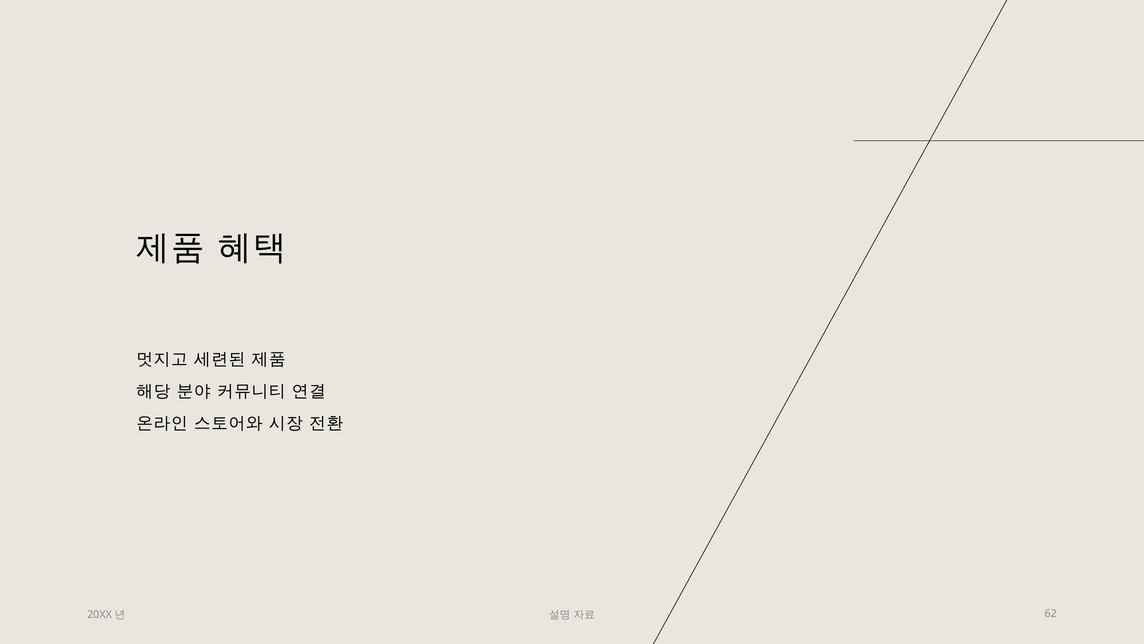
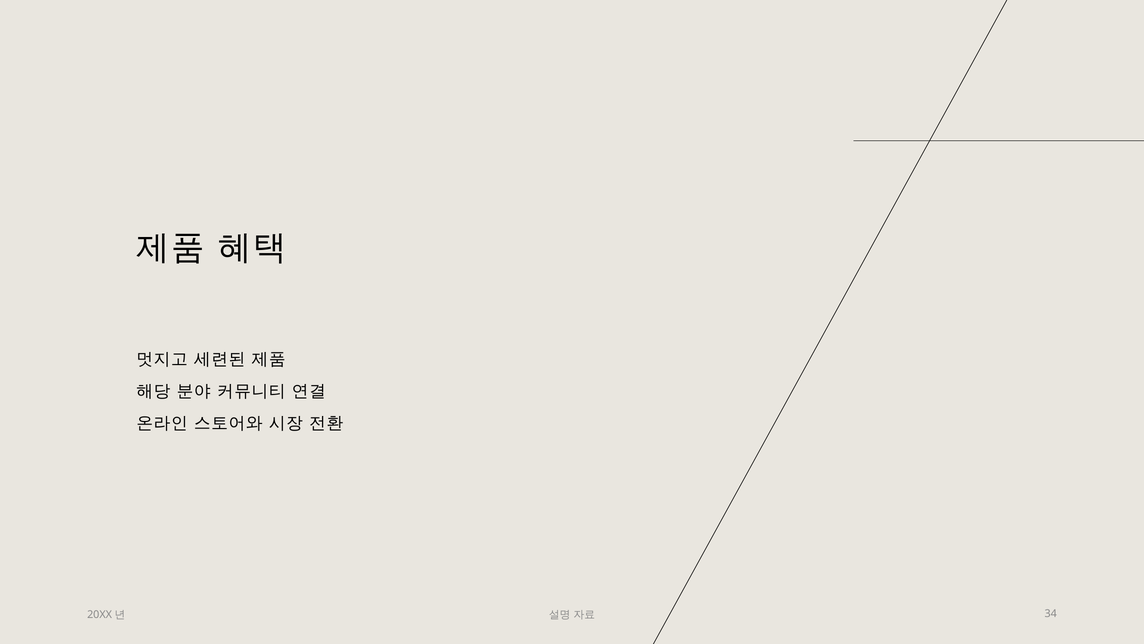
62: 62 -> 34 (1051, 613)
